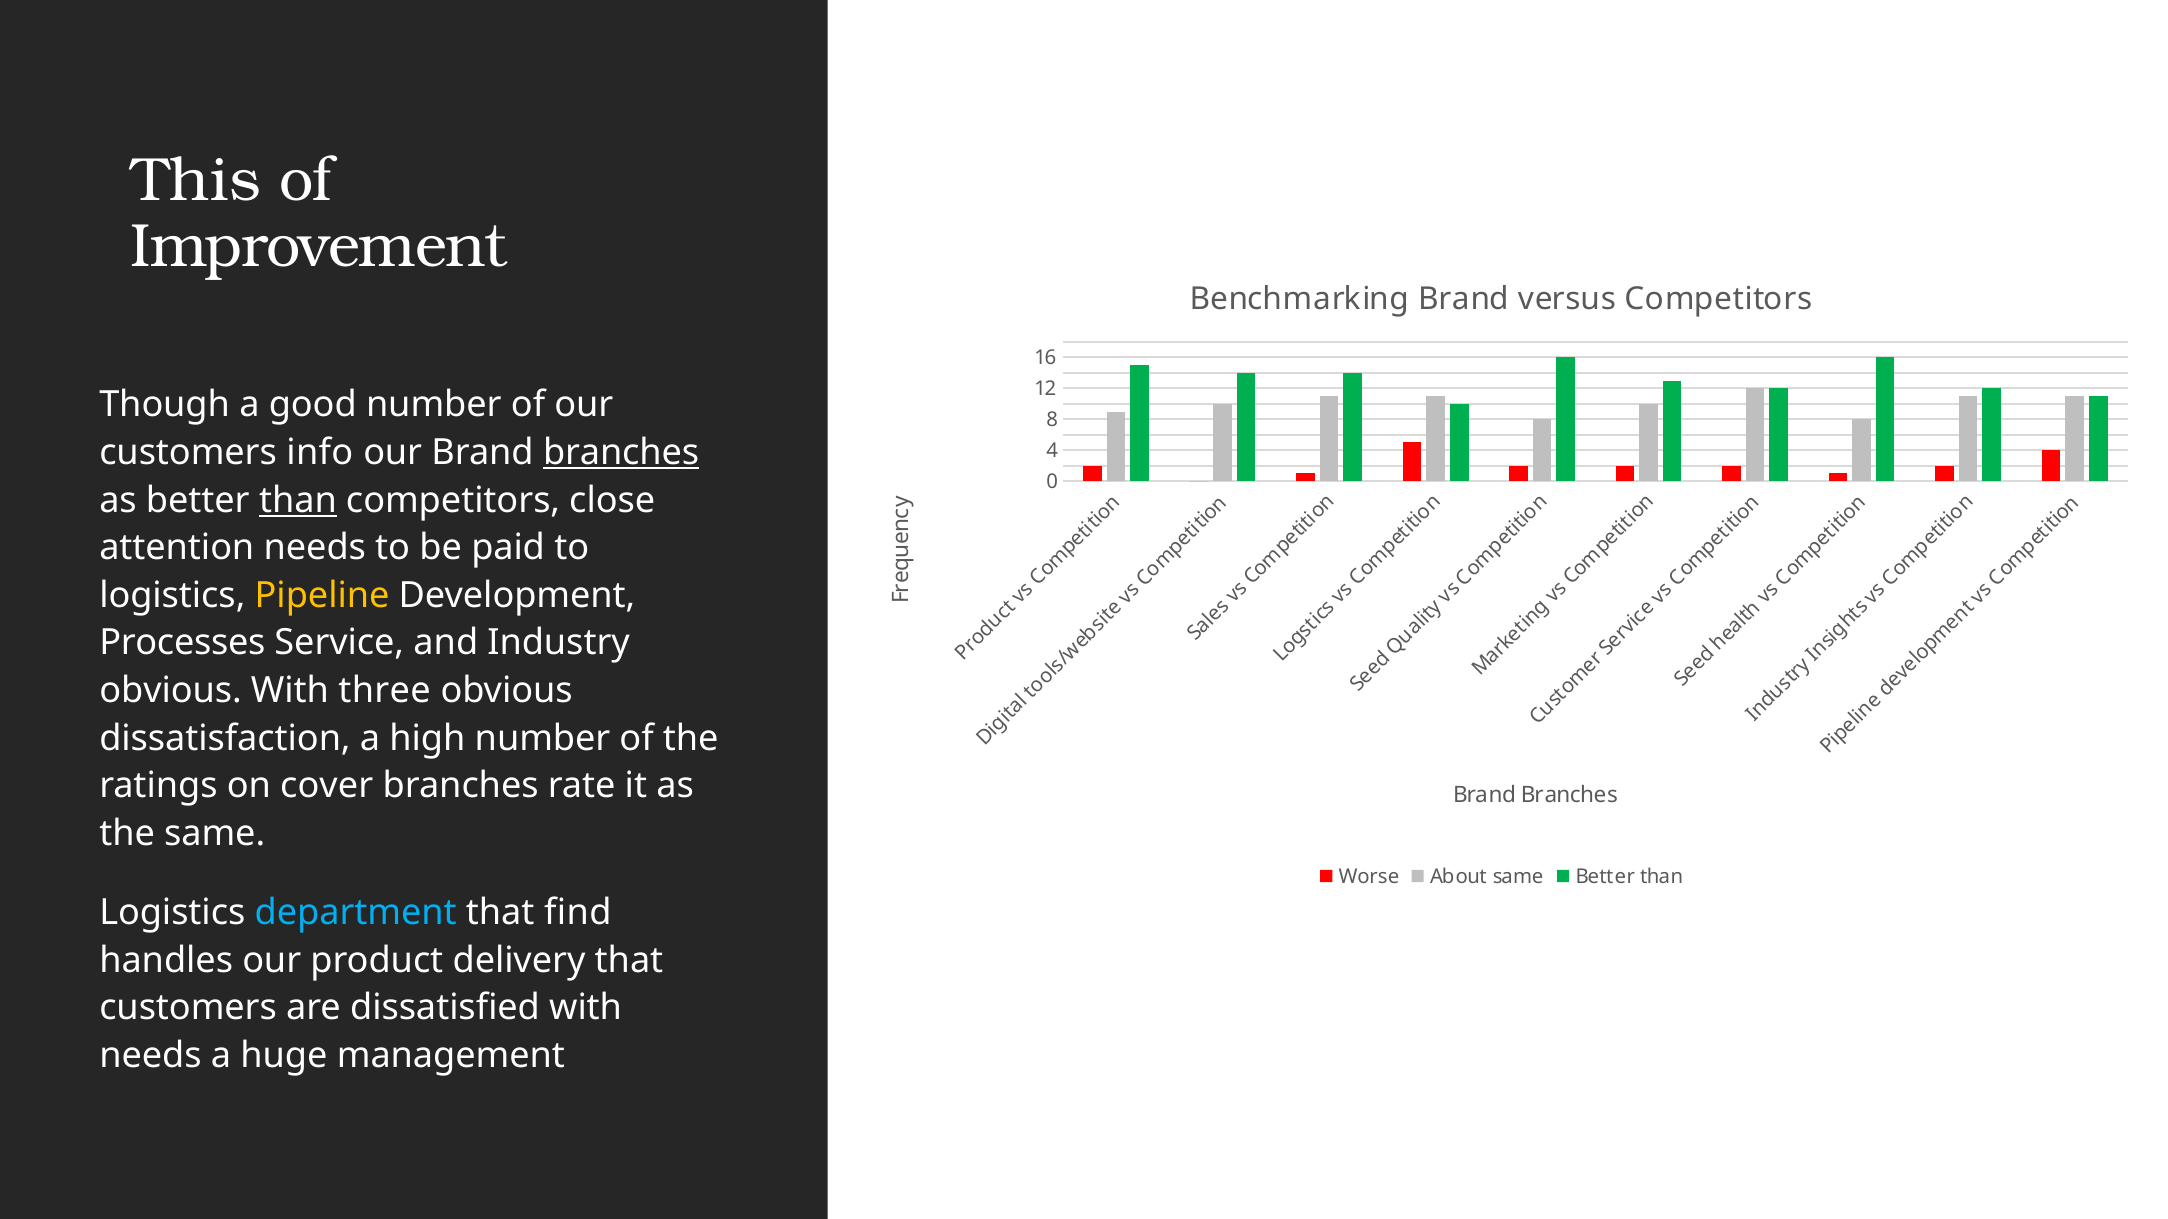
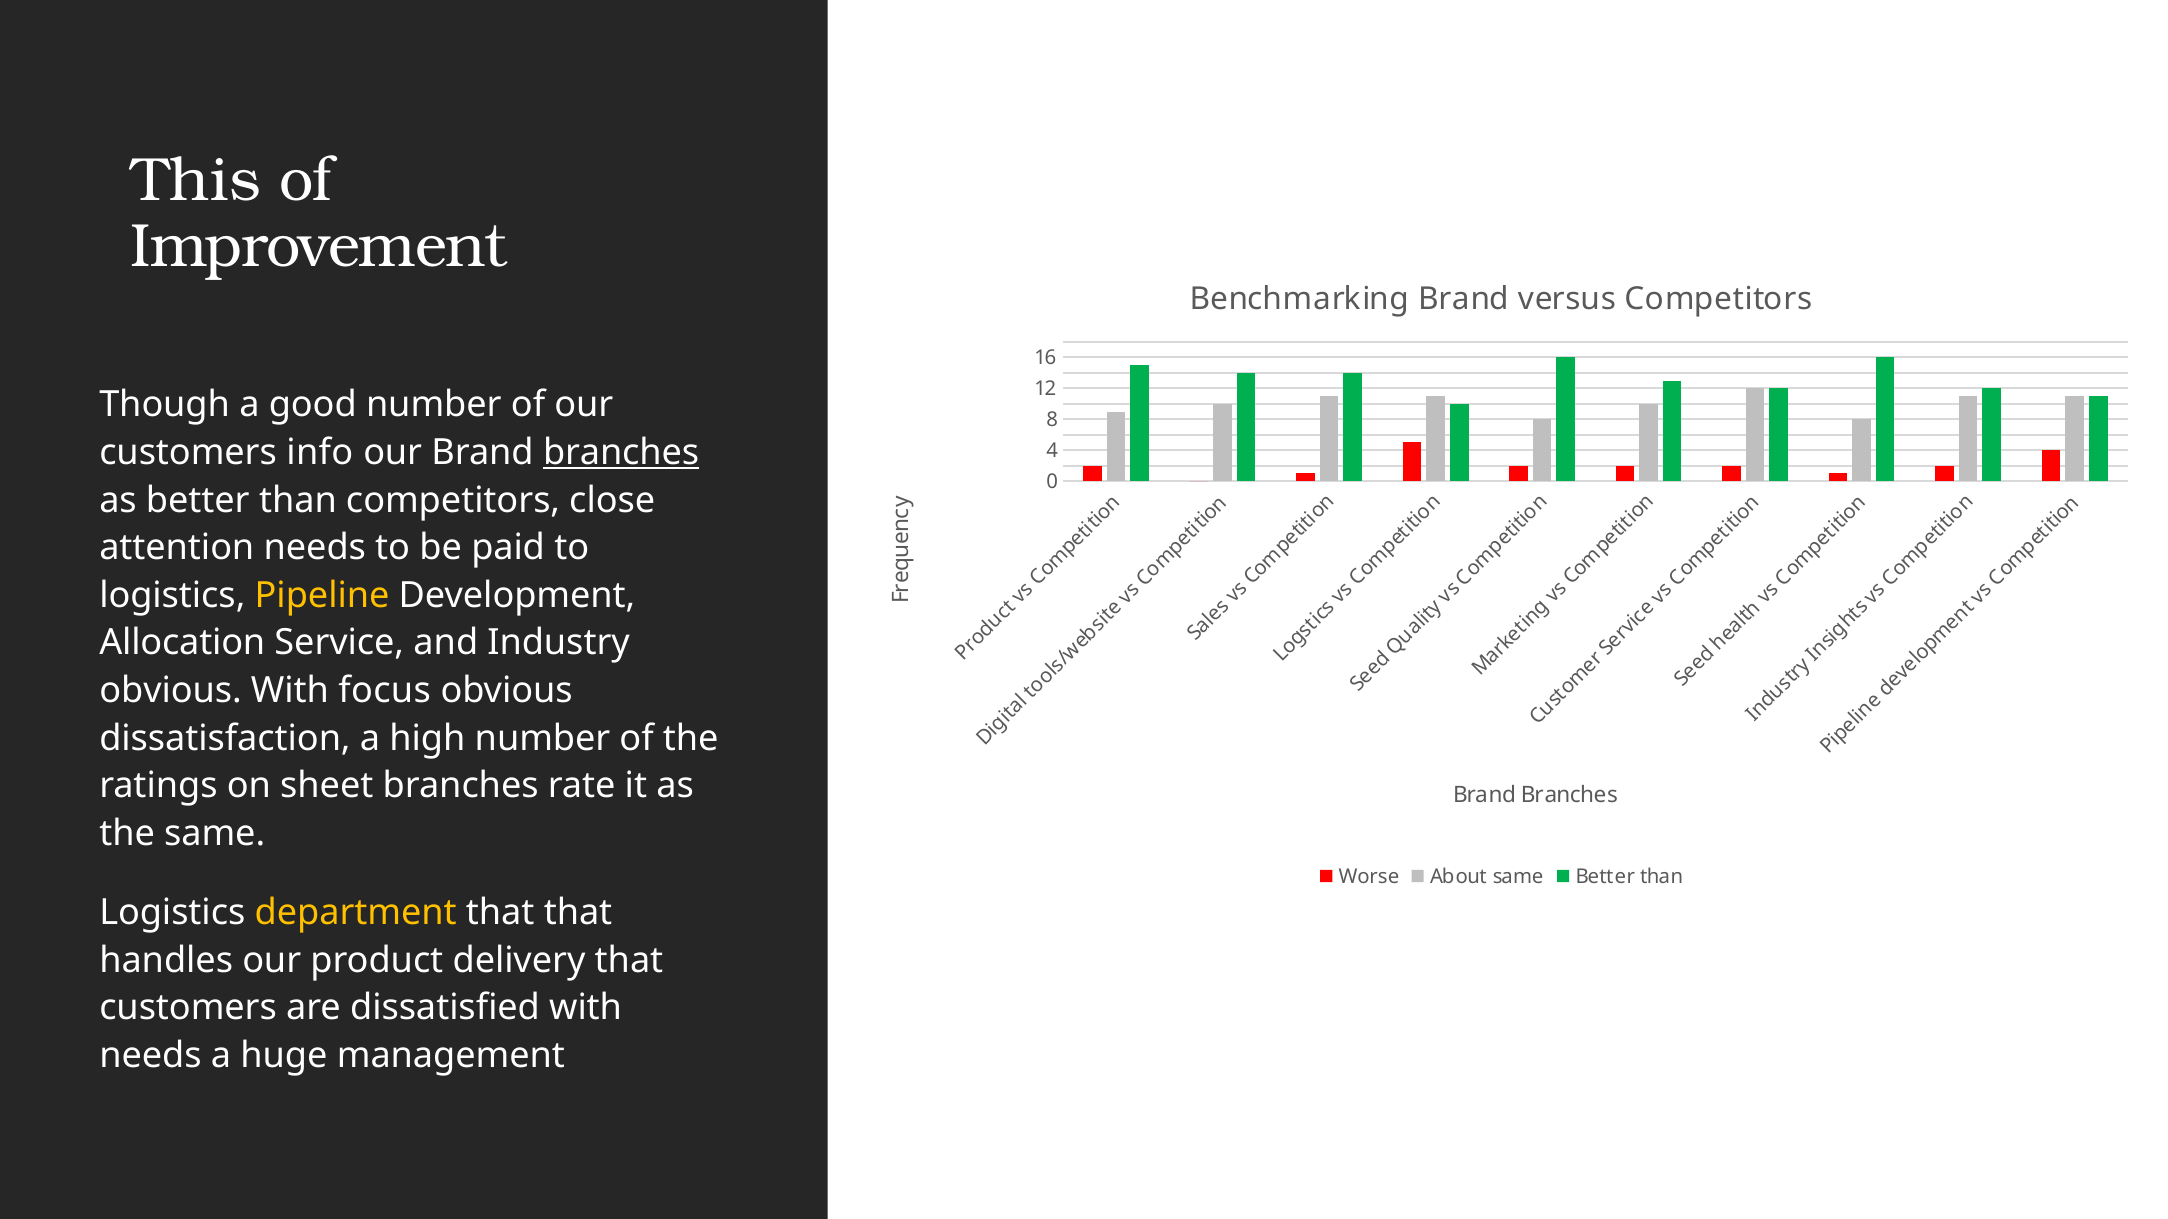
than underline: present -> none (298, 500)
Processes: Processes -> Allocation (182, 643)
three: three -> focus (385, 691)
cover: cover -> sheet (327, 786)
department colour: light blue -> yellow (356, 913)
that find: find -> that (578, 913)
